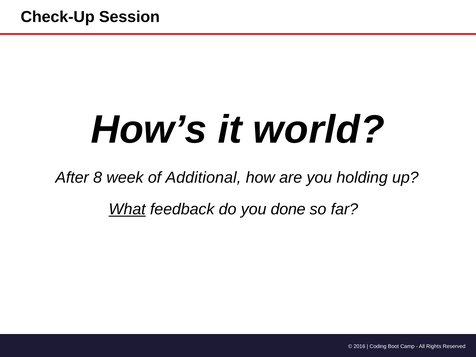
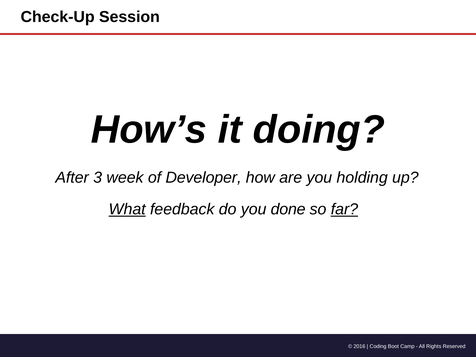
world: world -> doing (319, 130)
8: 8 -> 3 (98, 178)
Additional: Additional -> Developer (204, 178)
far underline: none -> present (344, 209)
